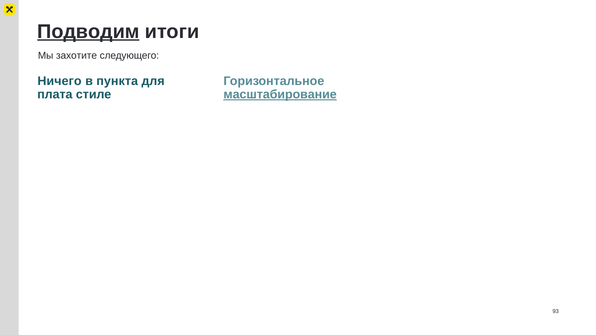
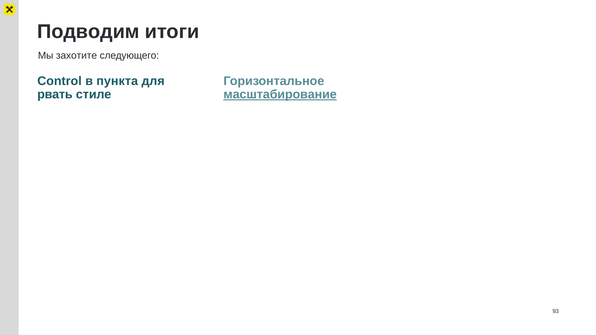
Подводим underline: present -> none (88, 31)
Ничего: Ничего -> Control (59, 81)
плата: плата -> рвать (55, 95)
